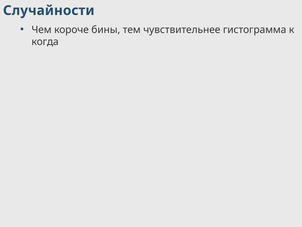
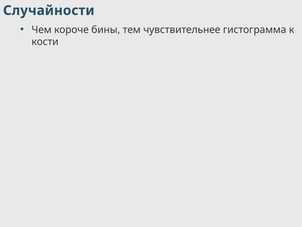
когда: когда -> кости (45, 42)
